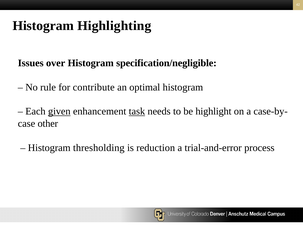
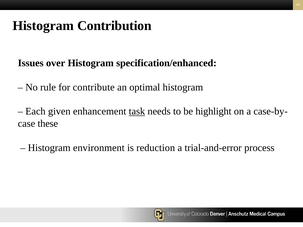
Highlighting: Highlighting -> Contribution (114, 26)
specification/negligible: specification/negligible -> specification/enhanced (166, 63)
given underline: present -> none (59, 112)
other: other -> these (48, 124)
thresholding: thresholding -> environment (99, 148)
